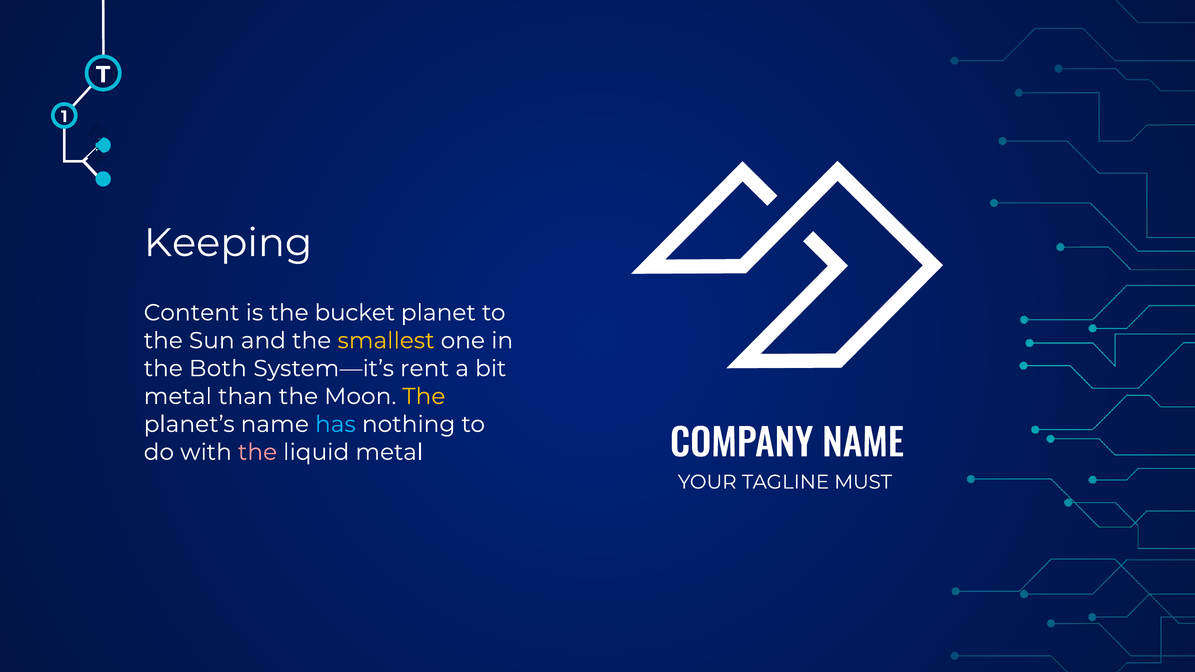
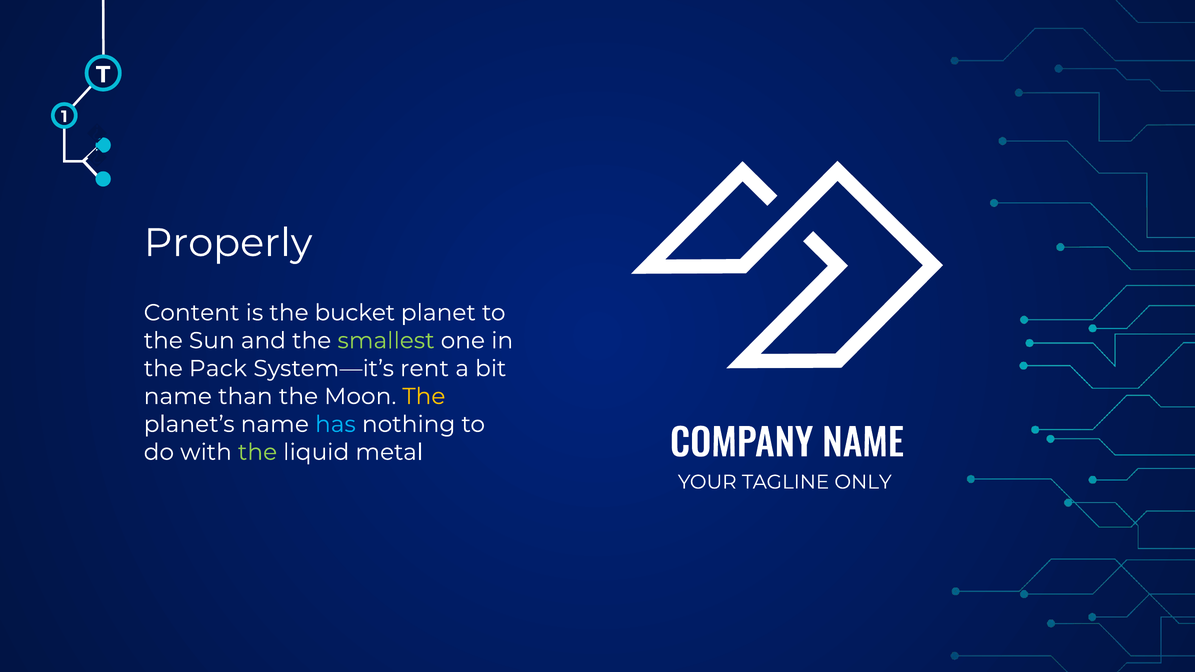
Keeping: Keeping -> Properly (228, 243)
smallest colour: yellow -> light green (386, 341)
Both: Both -> Pack (218, 369)
metal: metal -> name (178, 397)
the colour: pink -> light green (257, 452)
MUST: MUST -> ONLY (863, 482)
